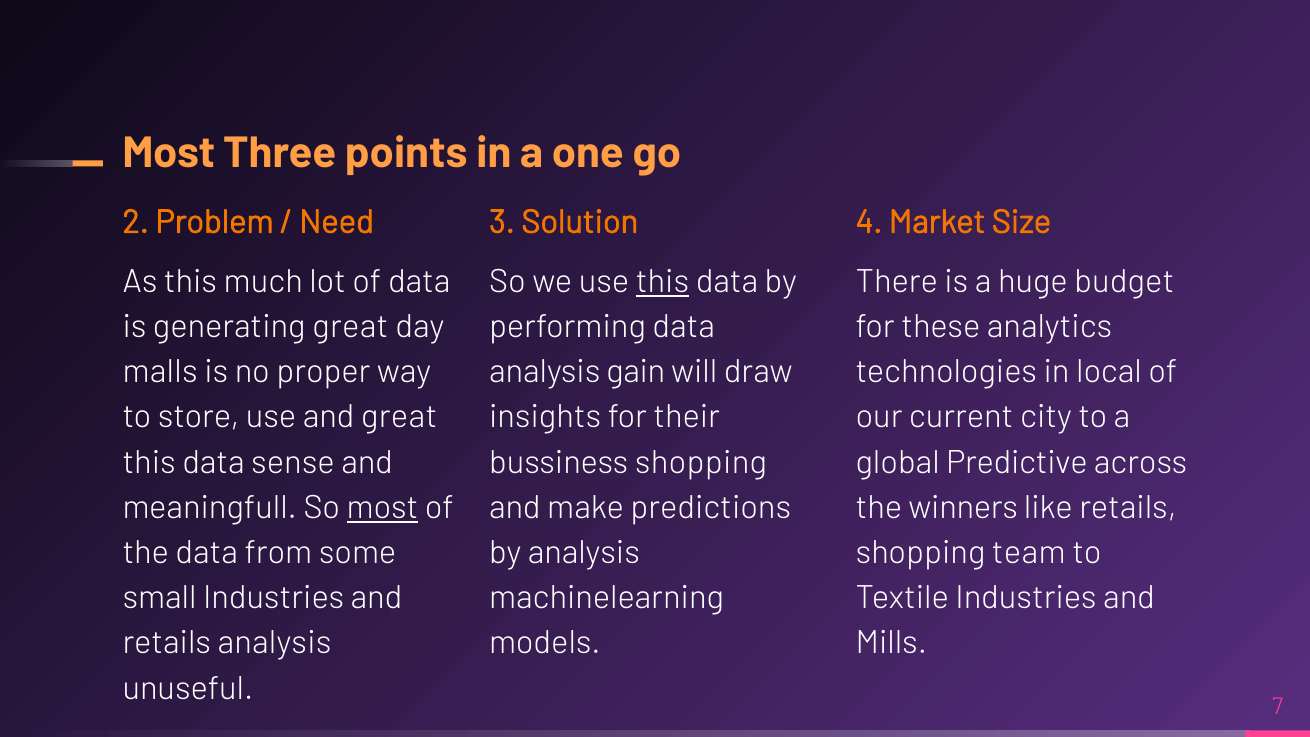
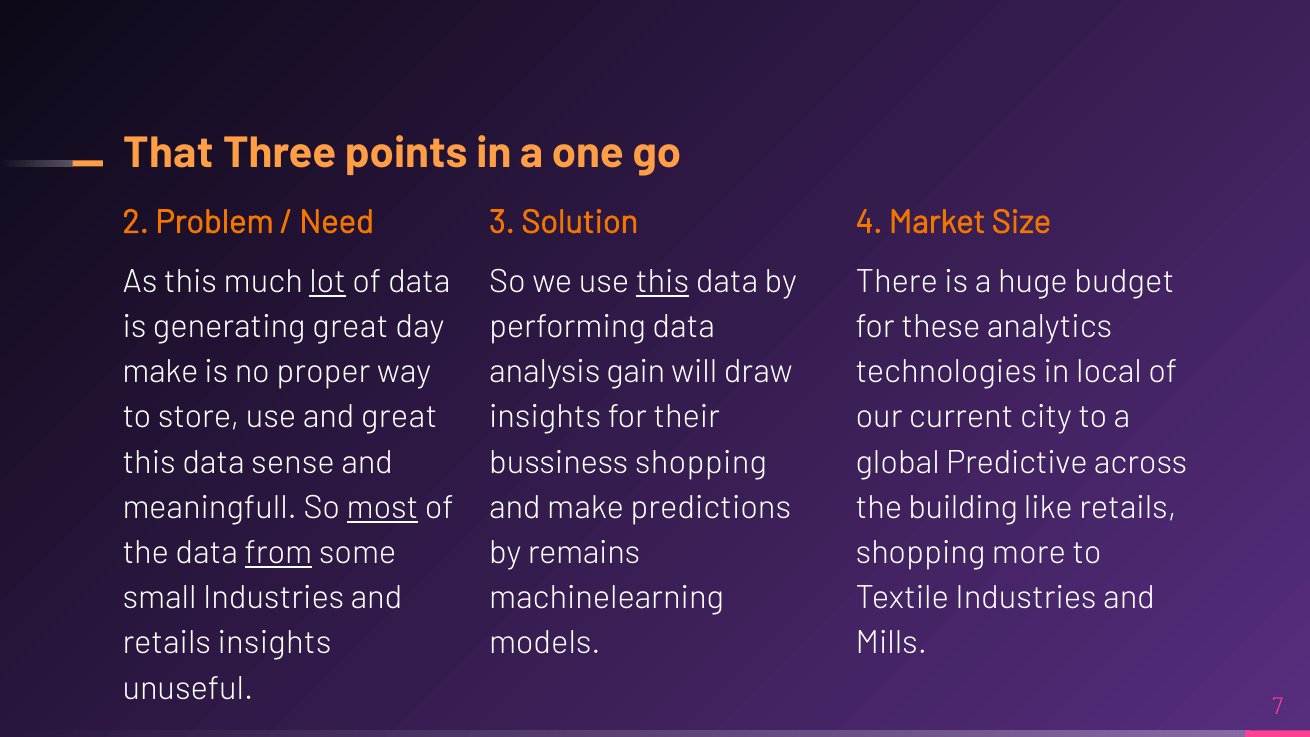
Most: Most -> That (168, 153)
lot underline: none -> present (328, 282)
malls: malls -> make (160, 372)
winners: winners -> building (963, 507)
from underline: none -> present (278, 553)
by analysis: analysis -> remains (584, 553)
team: team -> more (1029, 553)
retails analysis: analysis -> insights (275, 643)
